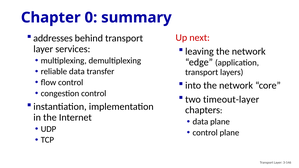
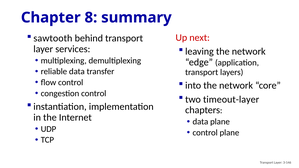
0: 0 -> 8 (91, 18)
addresses: addresses -> sawtooth (53, 38)
